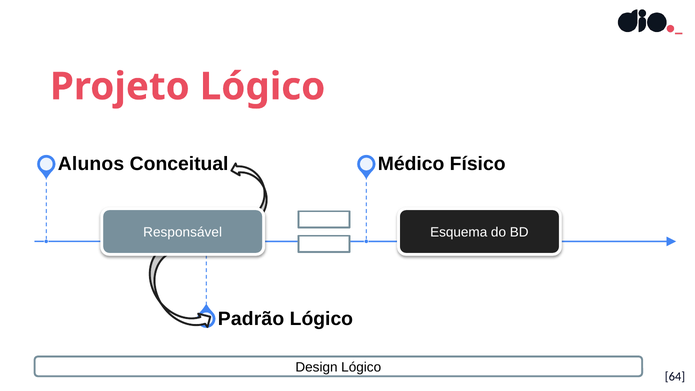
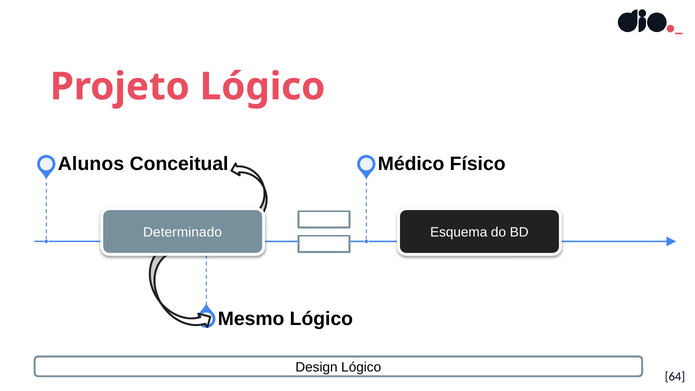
Responsável: Responsável -> Determinado (183, 232)
Padrão: Padrão -> Mesmo (251, 319)
